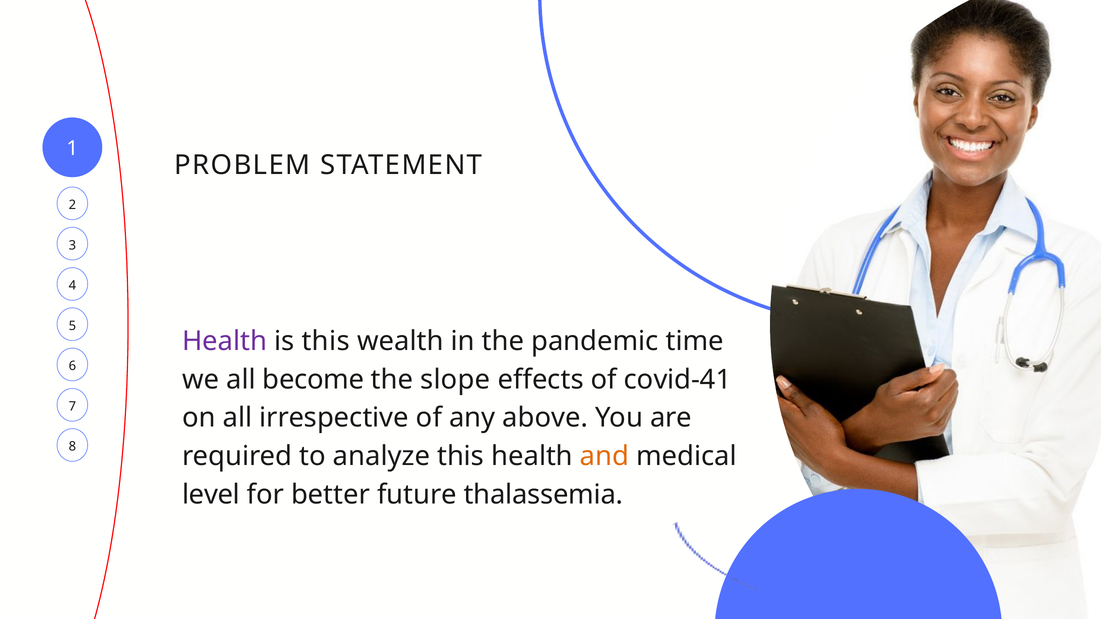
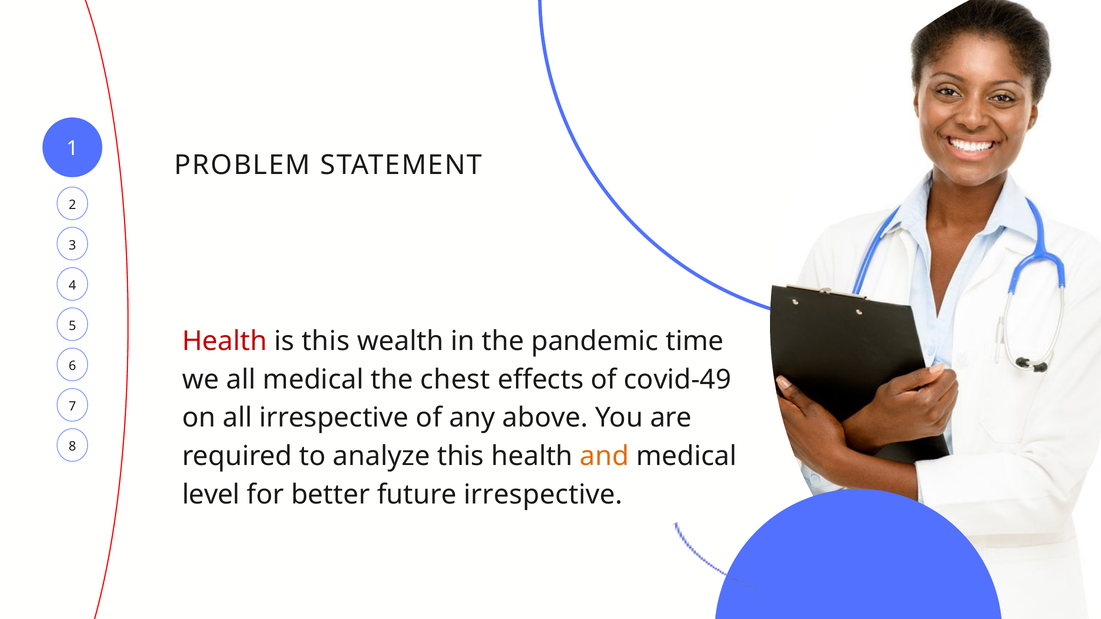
Health colour: purple -> red (225, 341)
all become: become -> medical (313, 380)
slope: slope -> chest (455, 380)
covid-41: covid-41 -> covid-49 (678, 380)
future thalassemia: thalassemia -> irrespective (543, 495)
